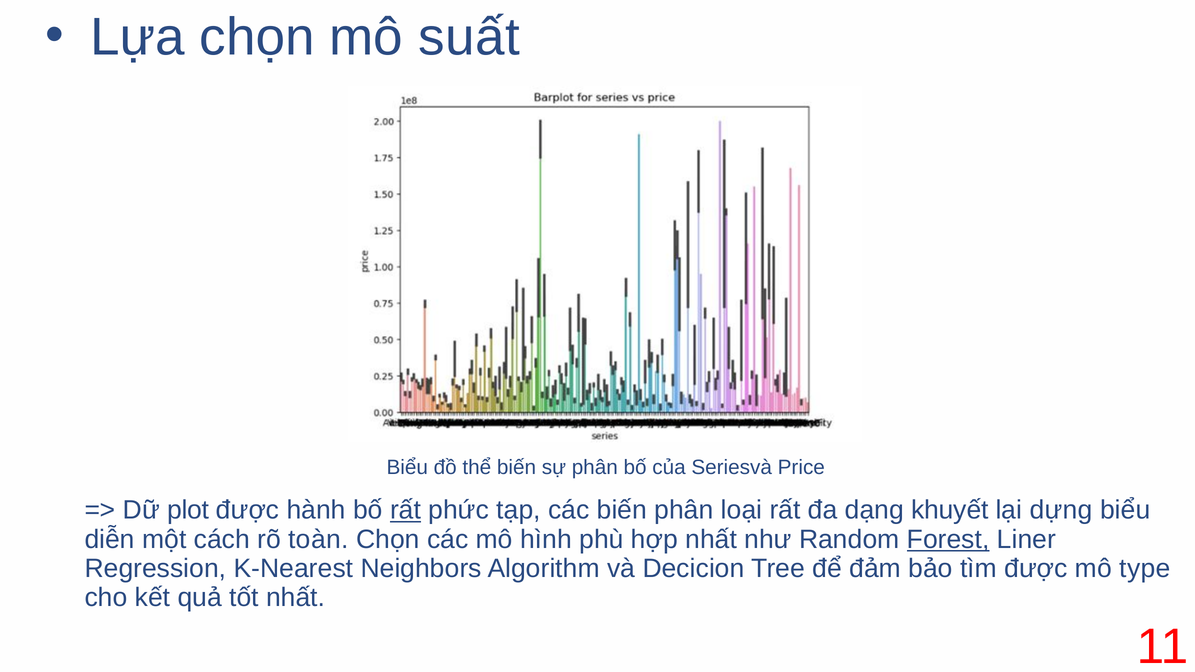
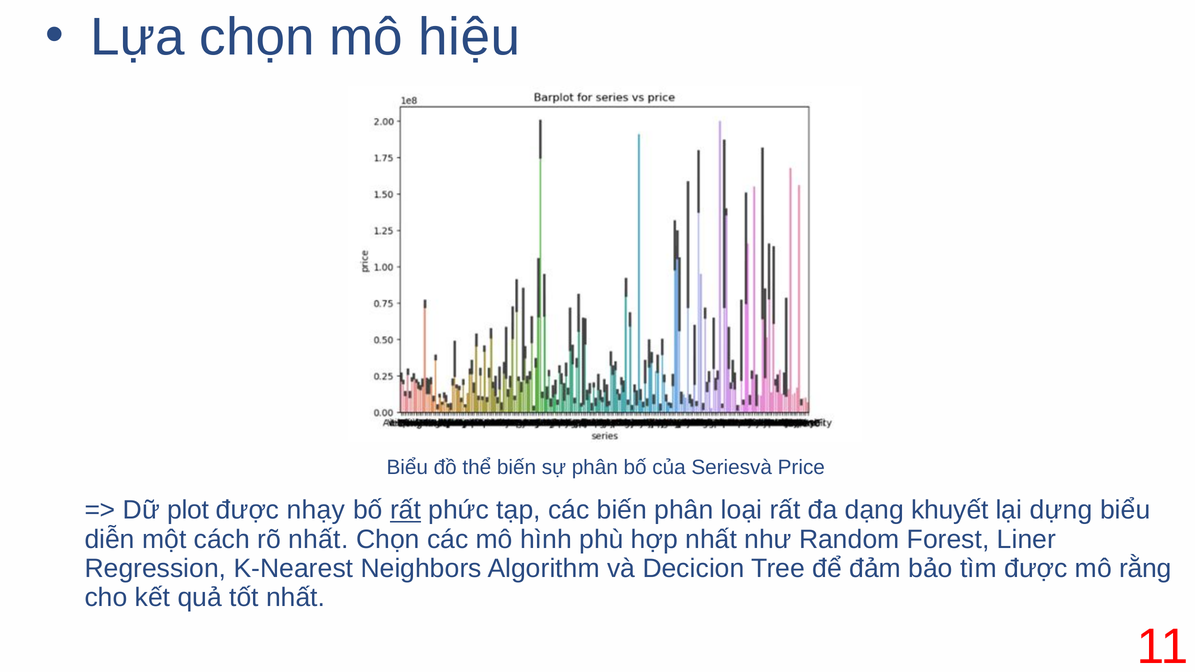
suất: suất -> hiệu (469, 37)
hành: hành -> nhạy (316, 510)
rõ toàn: toàn -> nhất (318, 539)
Forest underline: present -> none (948, 539)
type: type -> rằng (1145, 568)
